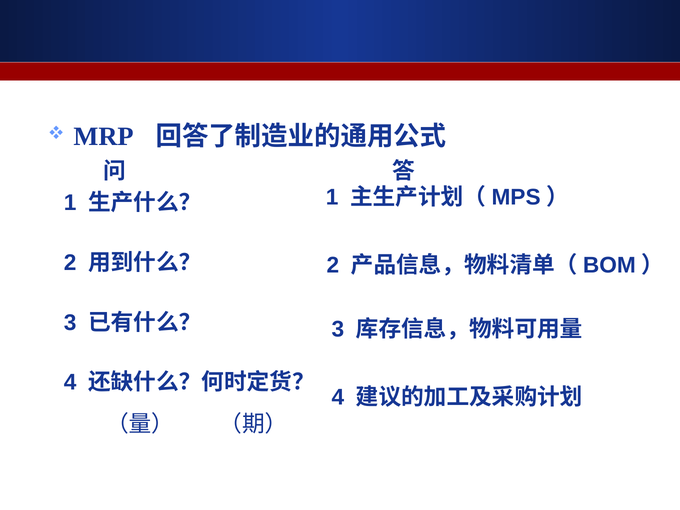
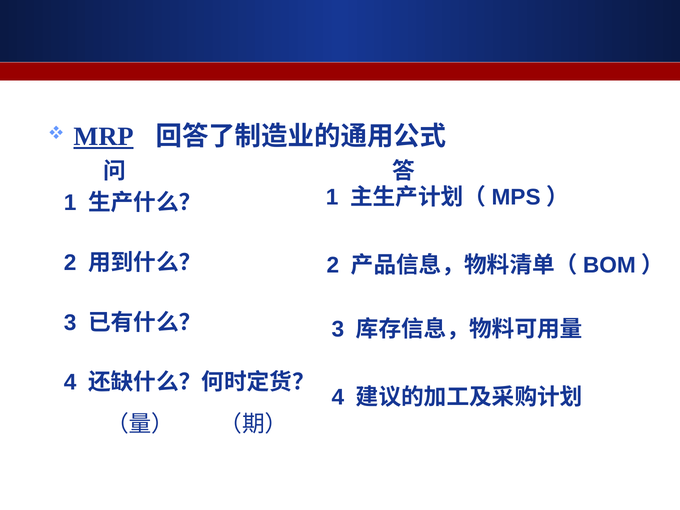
MRP underline: none -> present (104, 137)
